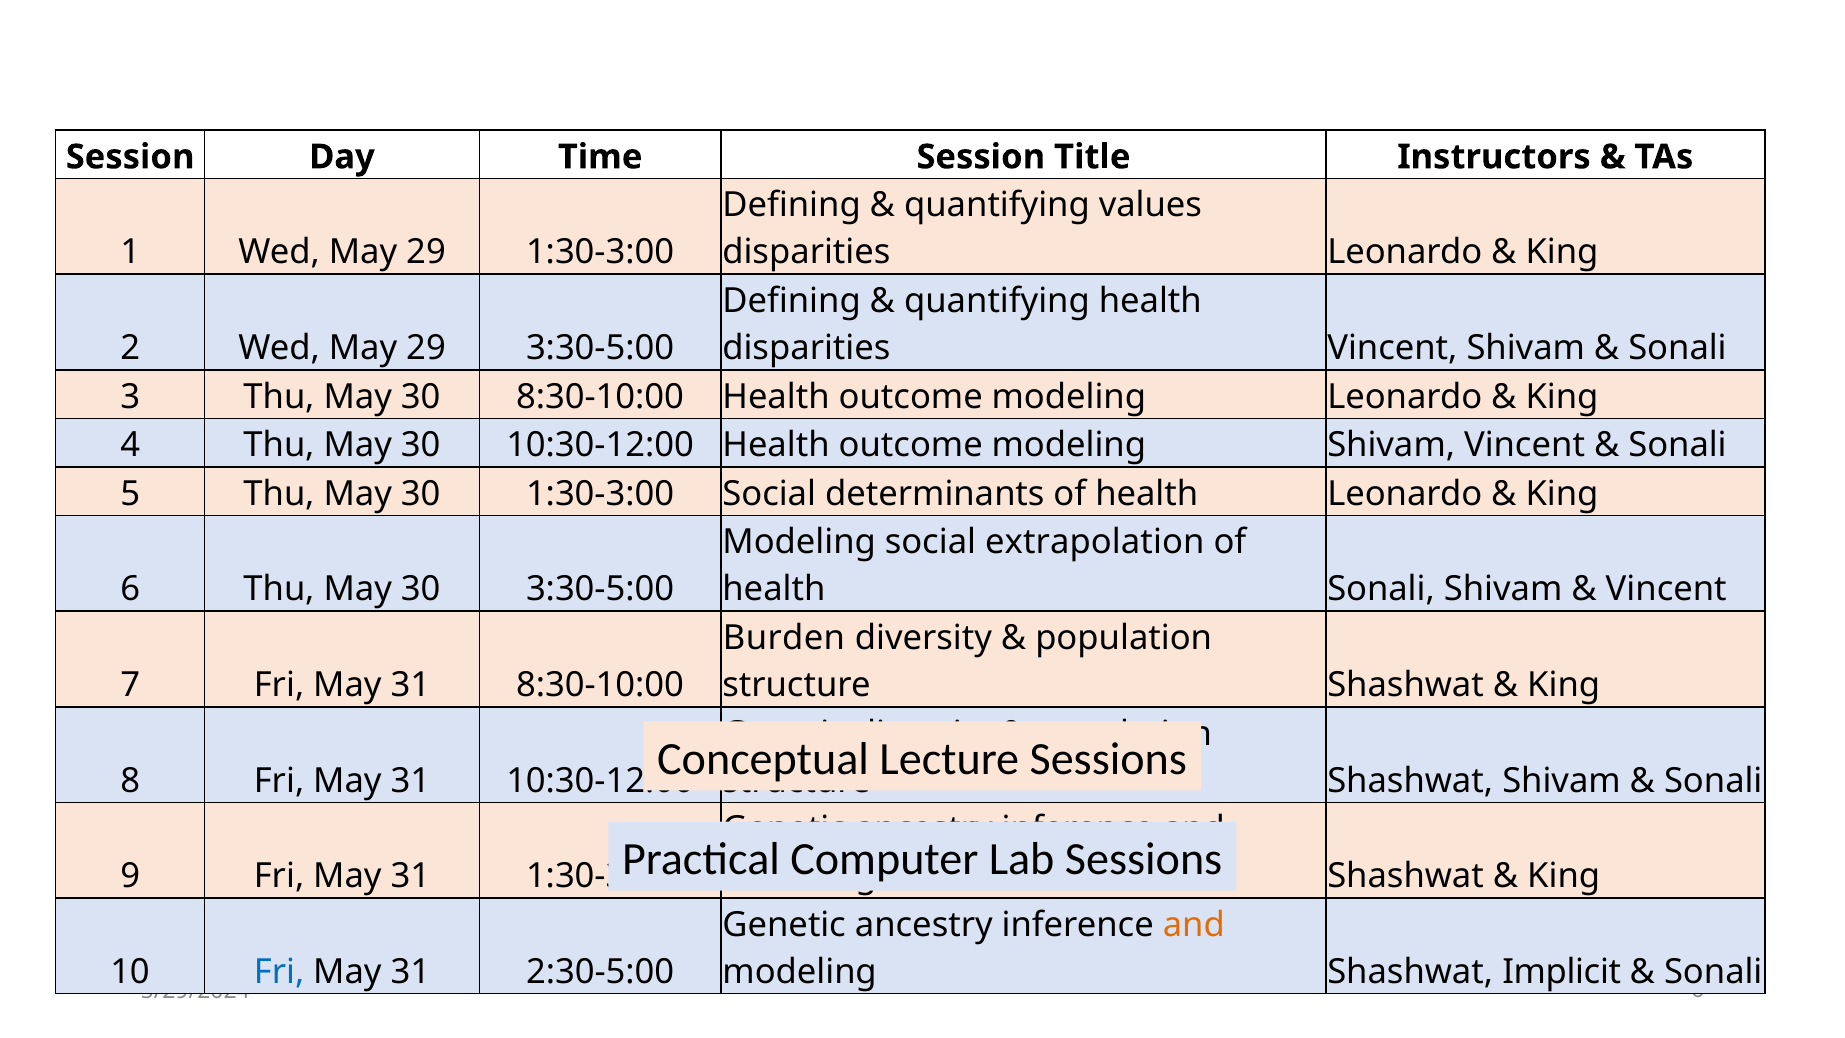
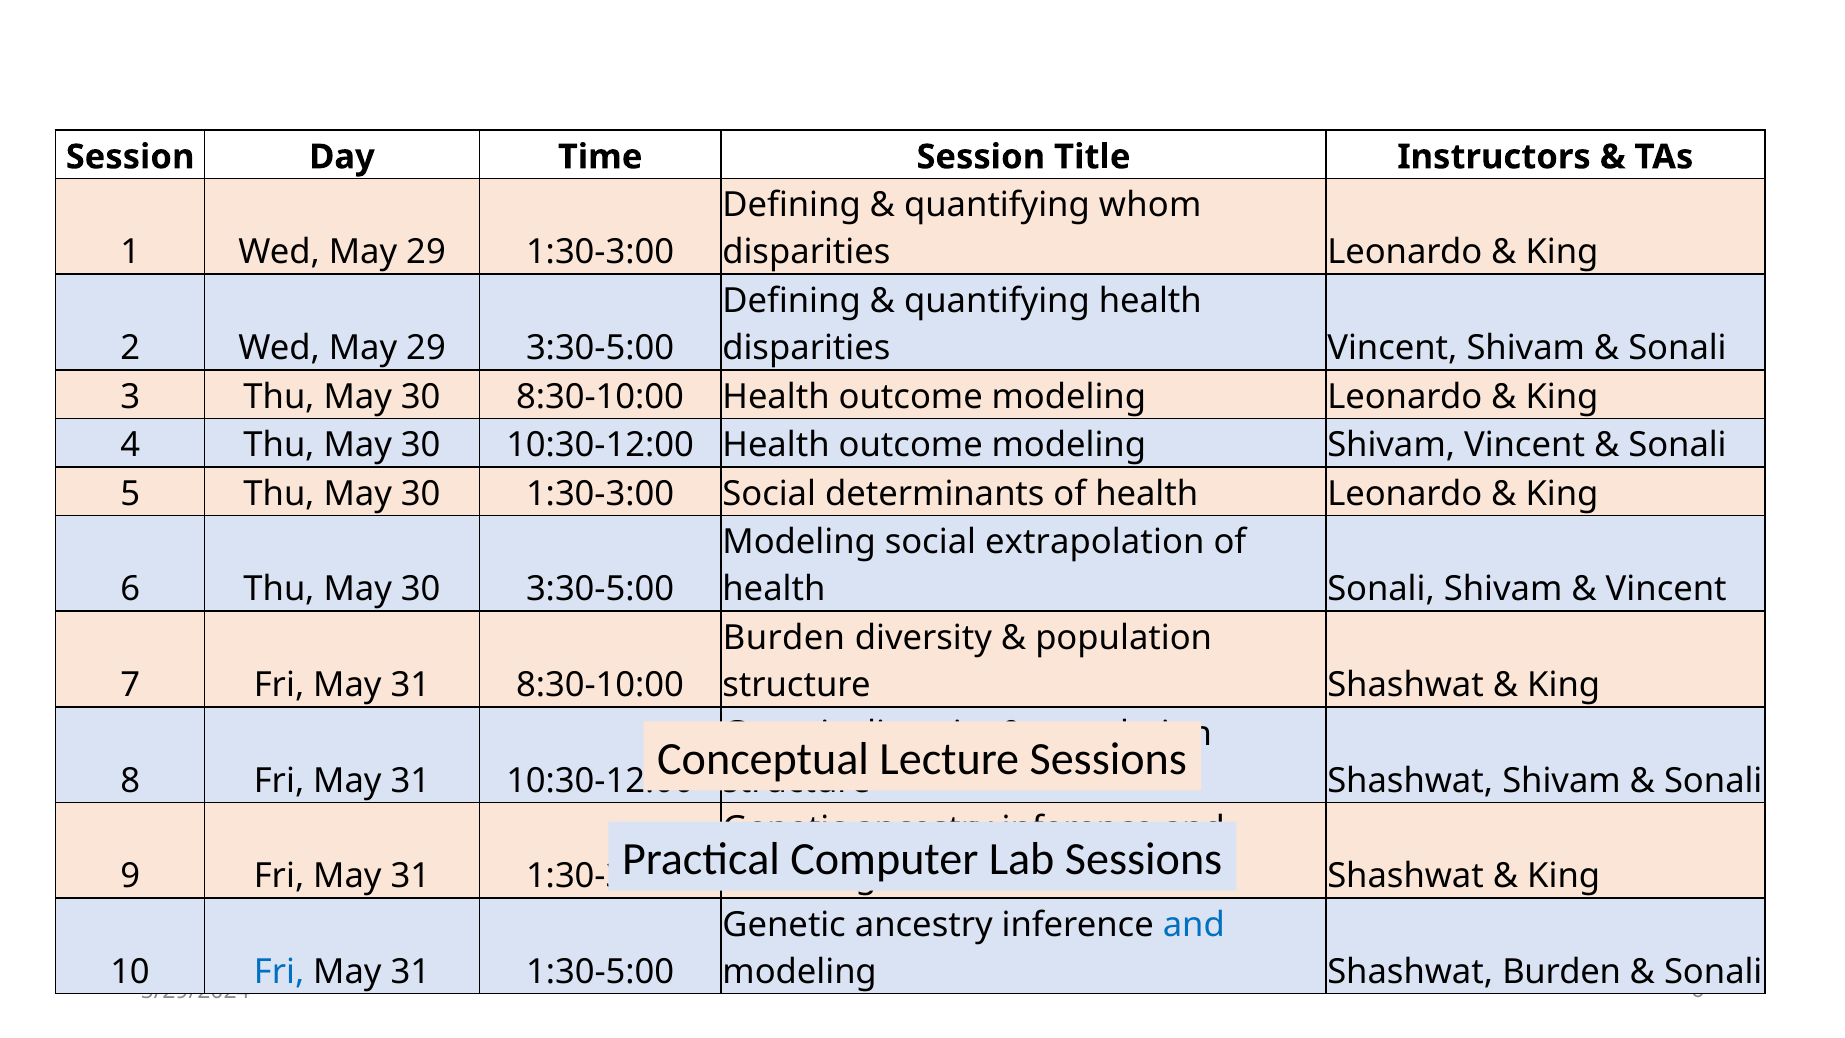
values: values -> whom (1150, 205)
and colour: orange -> blue (1194, 925)
2:30-5:00: 2:30-5:00 -> 1:30-5:00 (600, 972)
Shashwat Implicit: Implicit -> Burden (1562, 972)
